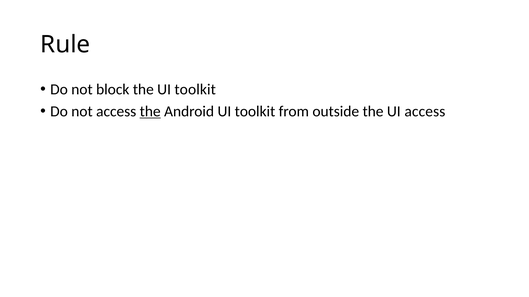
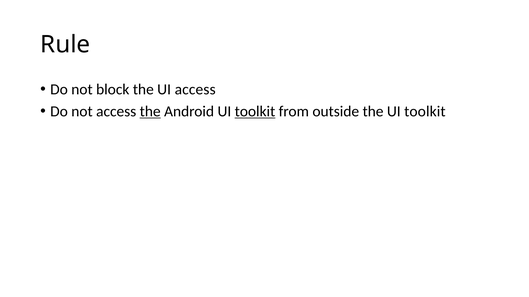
the UI toolkit: toolkit -> access (195, 89)
toolkit underline: none -> present (255, 112)
the UI access: access -> toolkit (425, 112)
